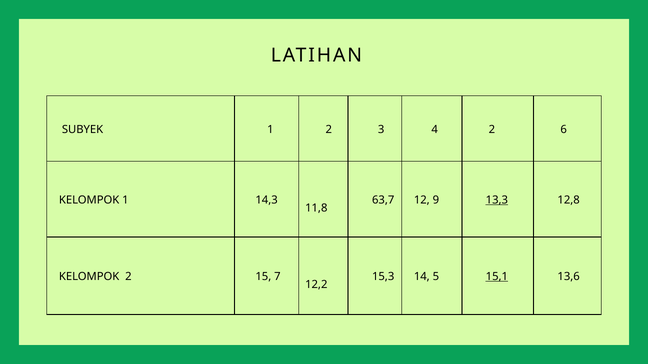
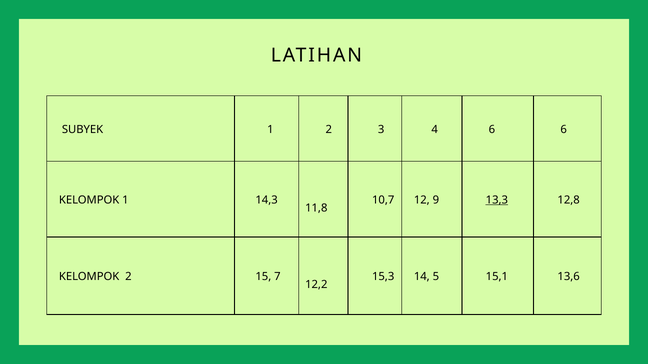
4 2: 2 -> 6 (492, 130)
63,7: 63,7 -> 10,7 (383, 200)
15,1 underline: present -> none (497, 277)
